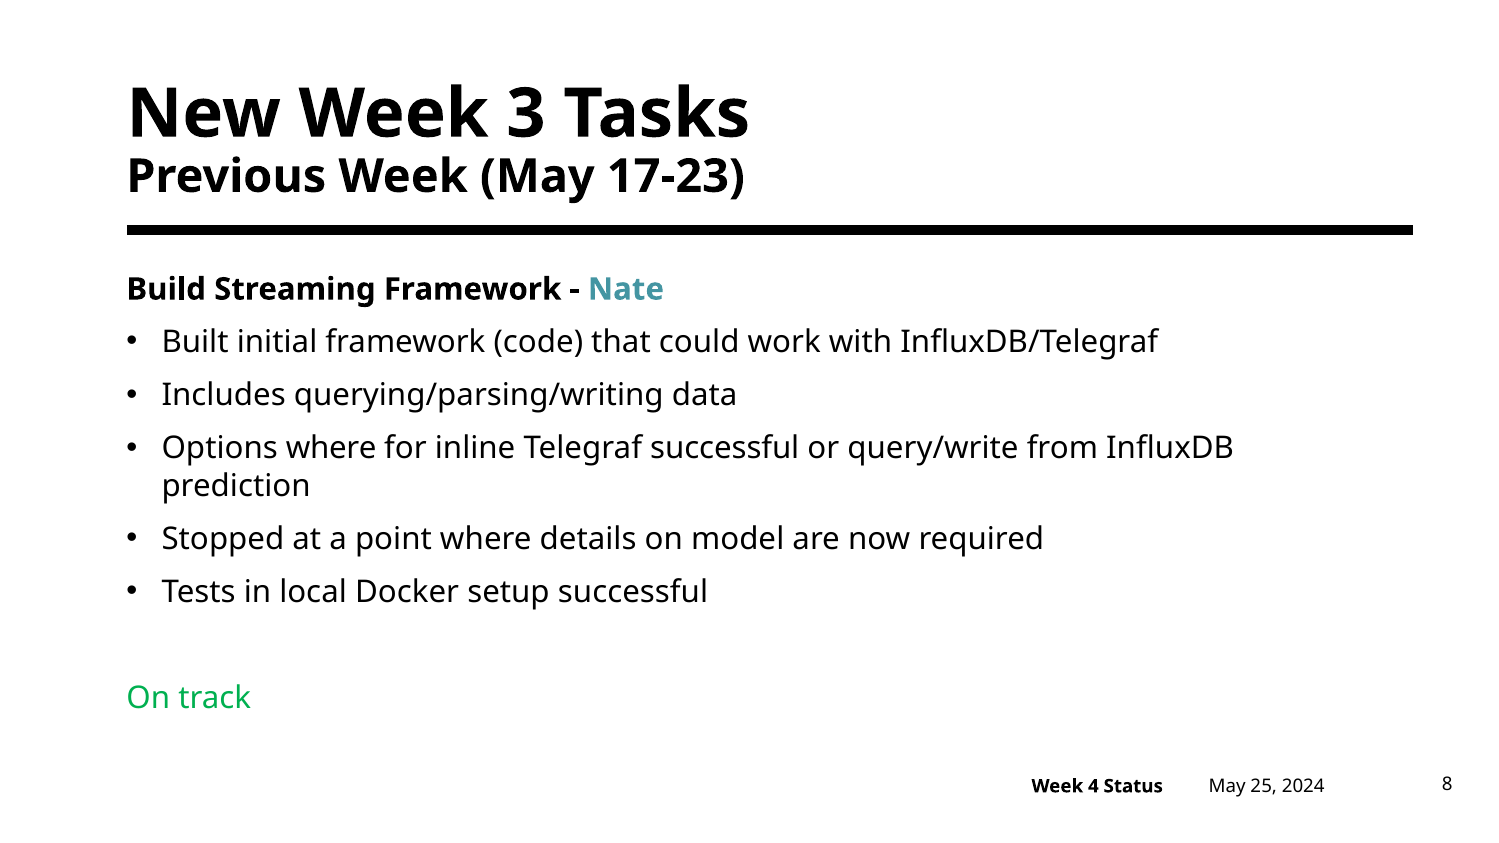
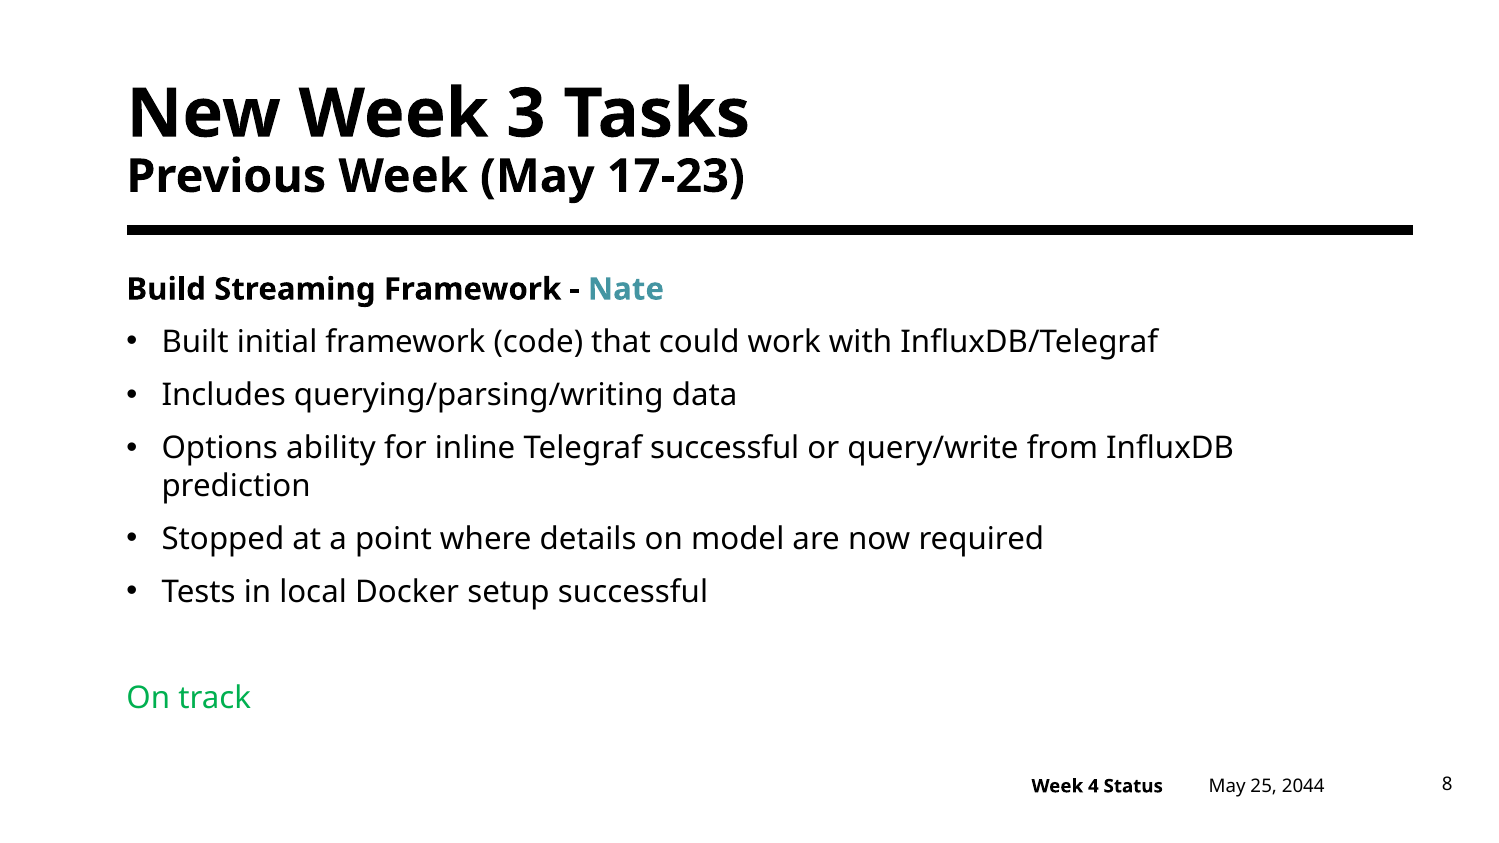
Options where: where -> ability (331, 449)
2024: 2024 -> 2044 (1303, 786)
